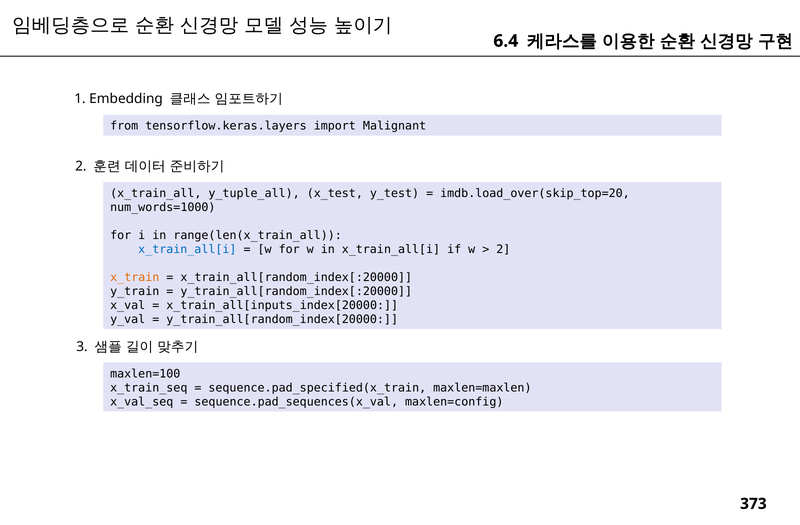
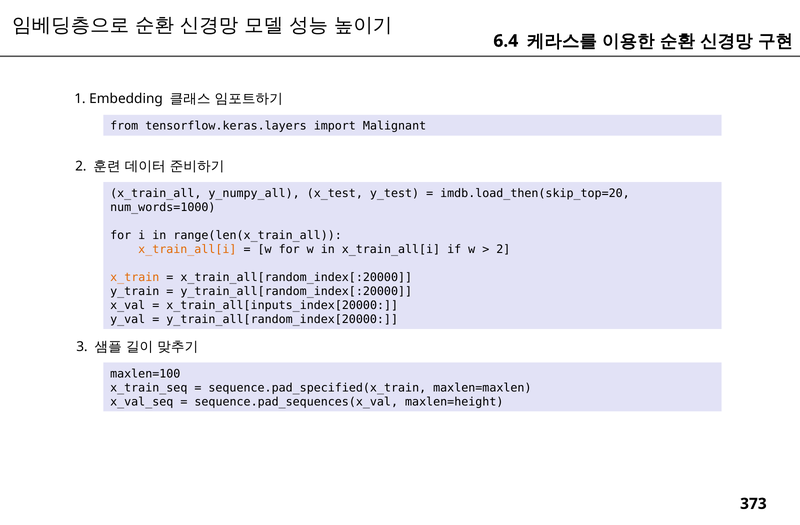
y_tuple_all: y_tuple_all -> y_numpy_all (254, 194)
imdb.load_over(skip_top=20: imdb.load_over(skip_top=20 -> imdb.load_then(skip_top=20 (535, 194)
x_train_all[i colour: blue -> orange (187, 250)
maxlen=config: maxlen=config -> maxlen=height (454, 402)
